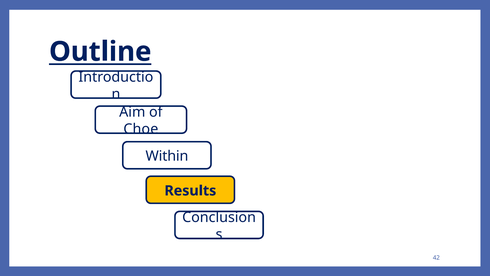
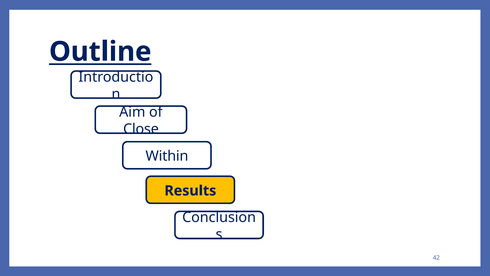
Choe: Choe -> Close (141, 129)
